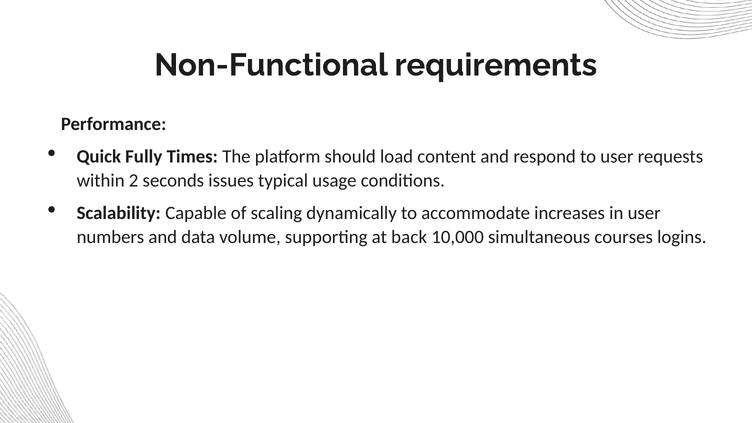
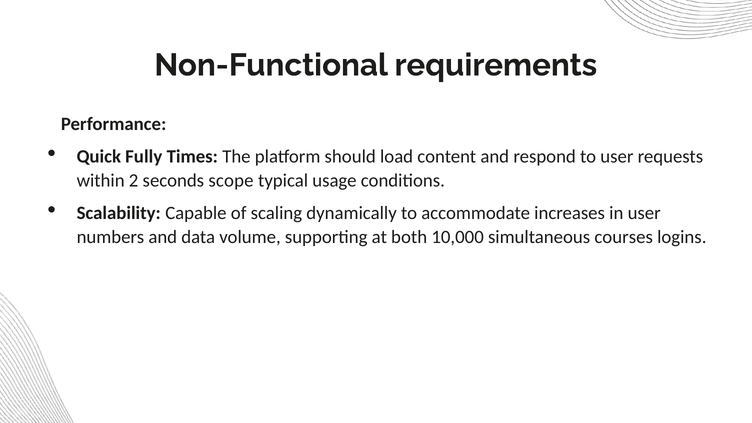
issues: issues -> scope (231, 181)
back: back -> both (409, 237)
